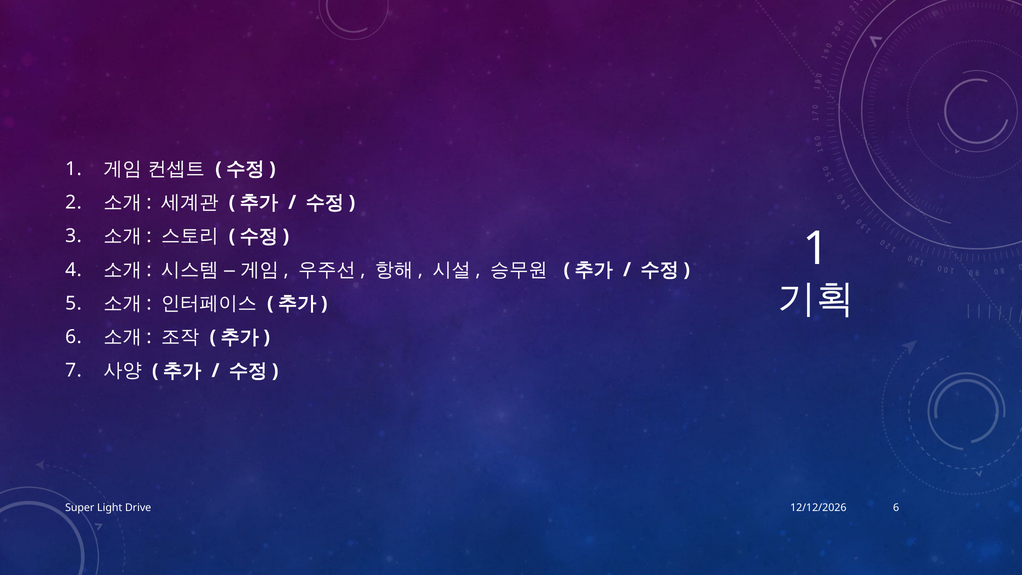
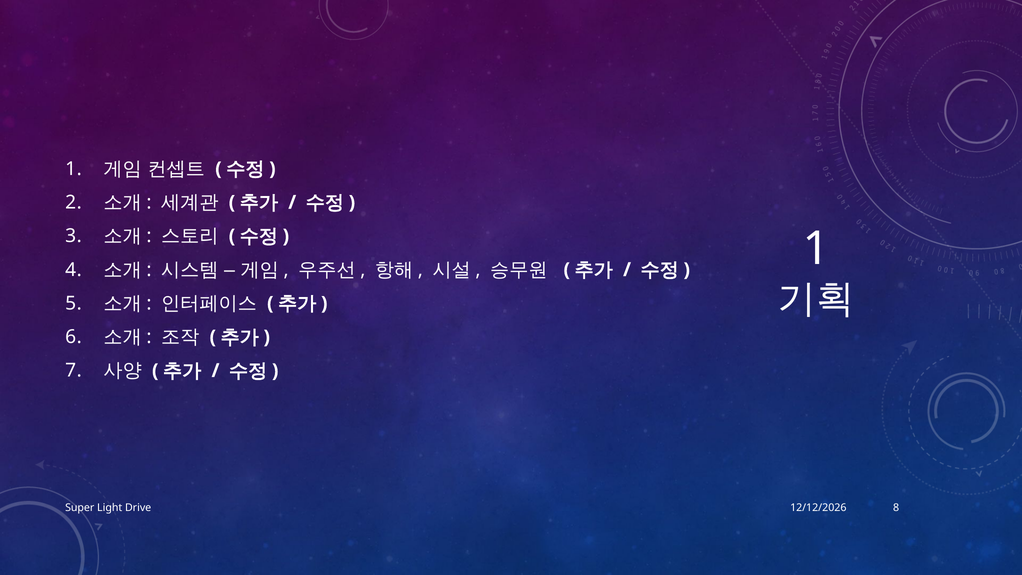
Drive 6: 6 -> 8 (896, 508)
